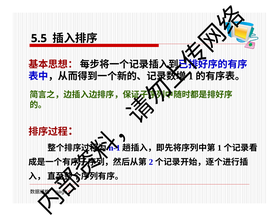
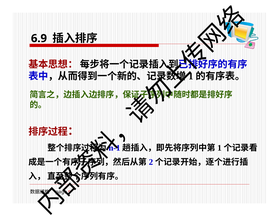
5.5: 5.5 -> 6.9 (39, 38)
